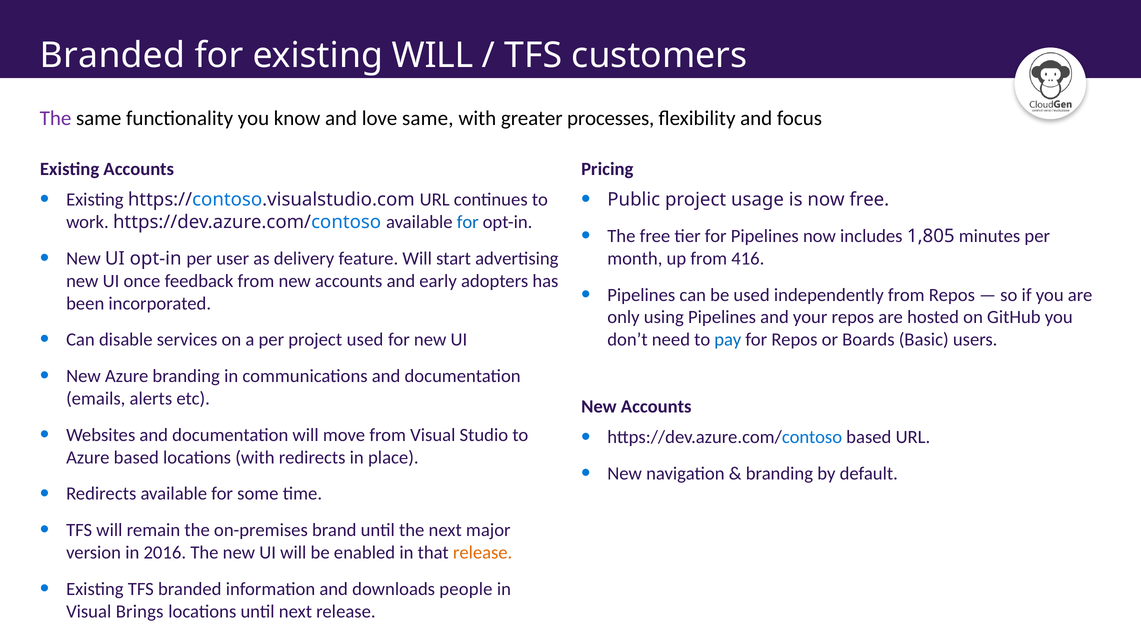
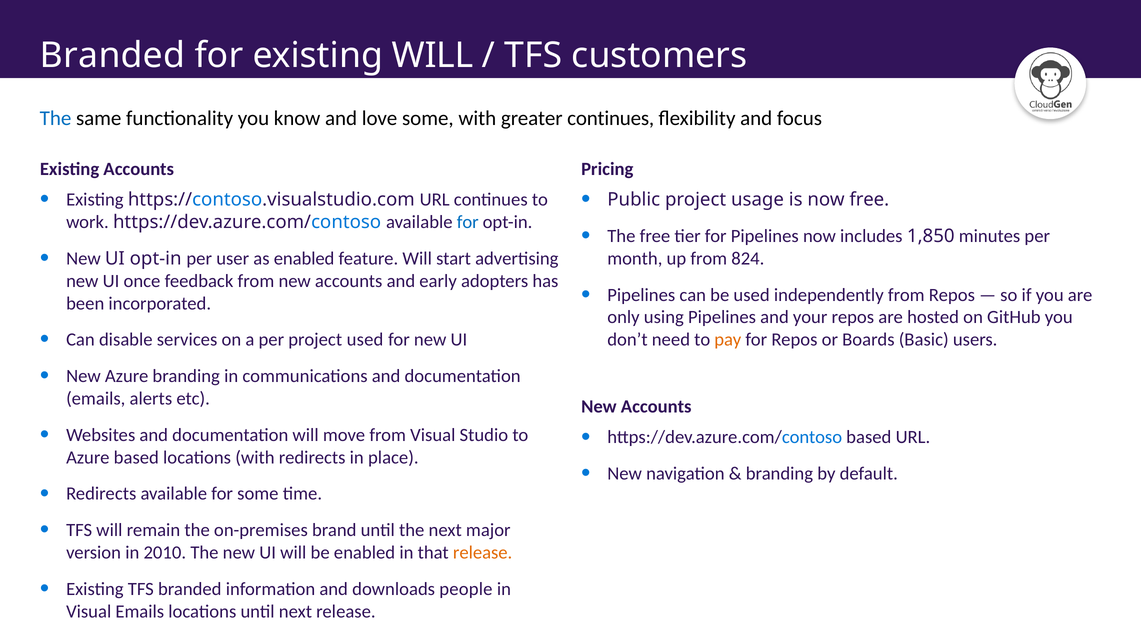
The colour: purple -> blue (56, 118)
love same: same -> some (428, 118)
greater processes: processes -> continues (611, 118)
1,805: 1,805 -> 1,850 (931, 236)
as delivery: delivery -> enabled (304, 258)
416: 416 -> 824 (748, 258)
pay colour: blue -> orange (728, 340)
2016: 2016 -> 2010 (165, 552)
Visual Brings: Brings -> Emails (140, 611)
